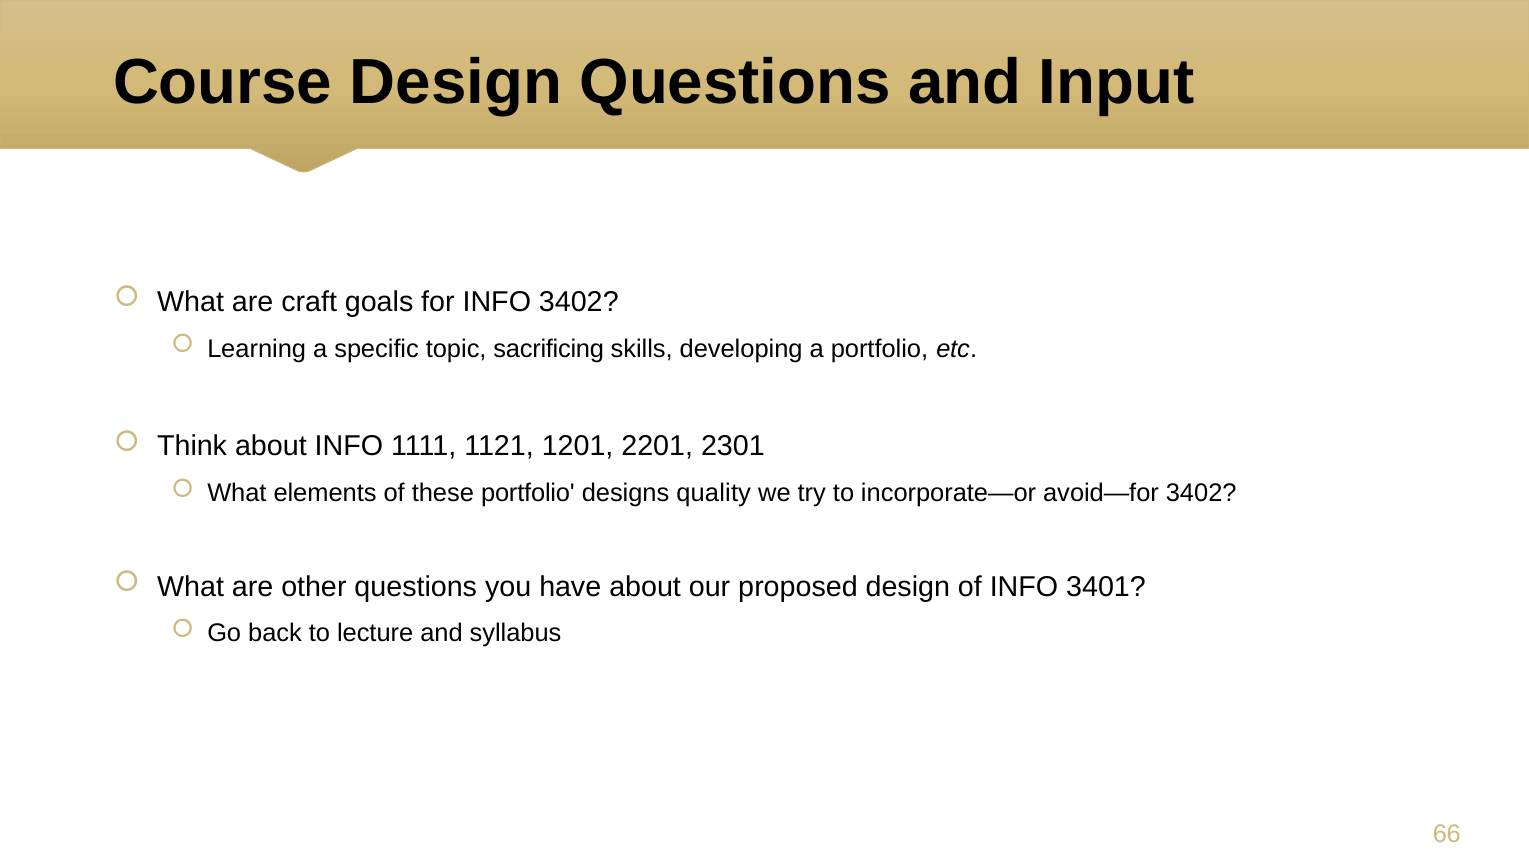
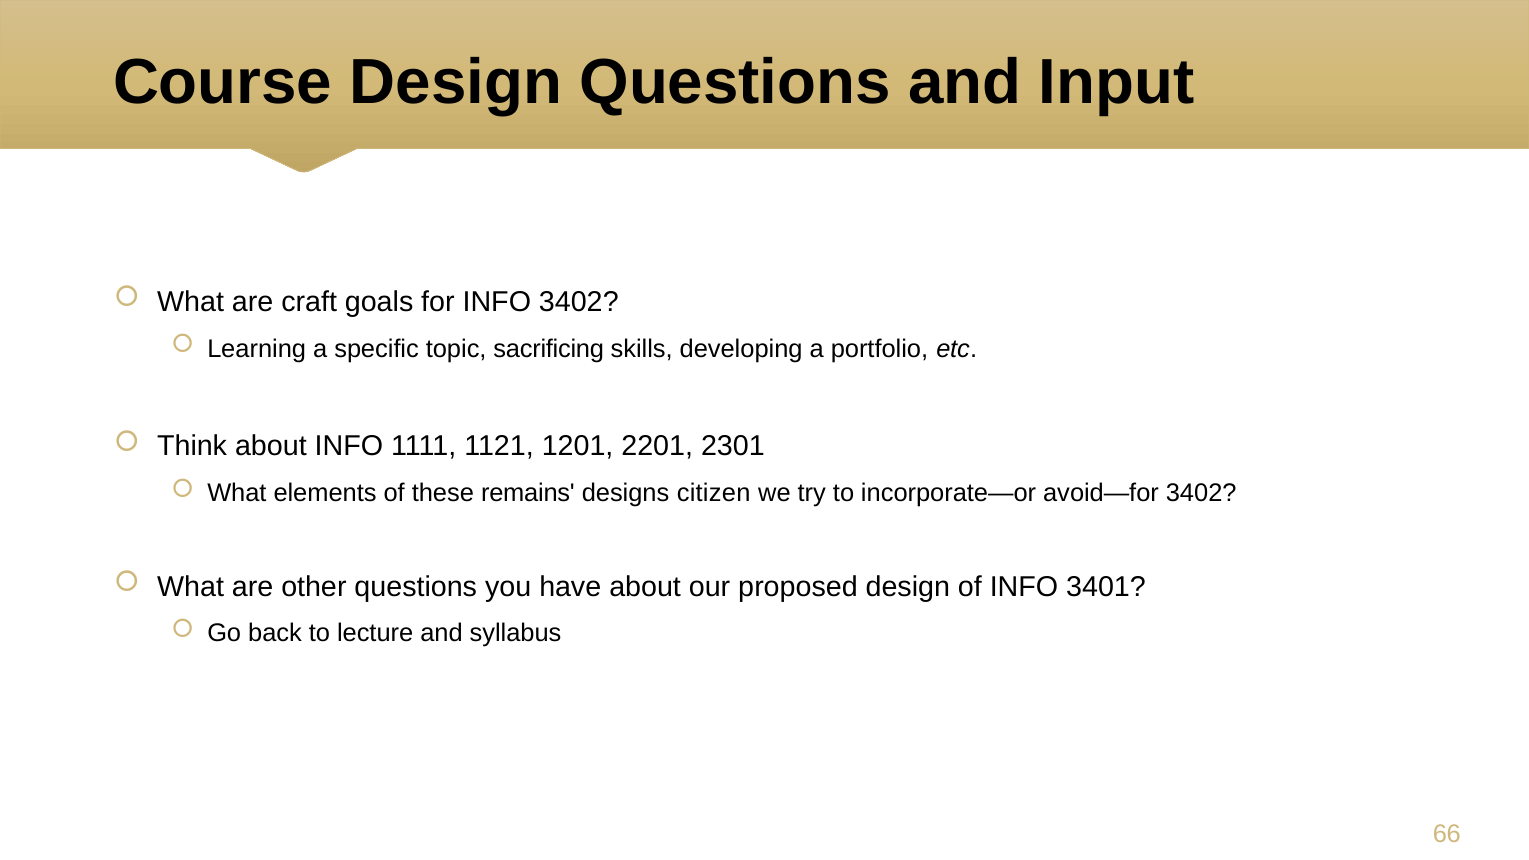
these portfolio: portfolio -> remains (528, 493)
quality: quality -> citizen (714, 493)
